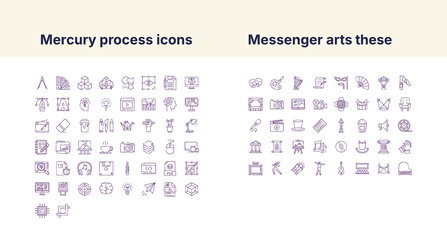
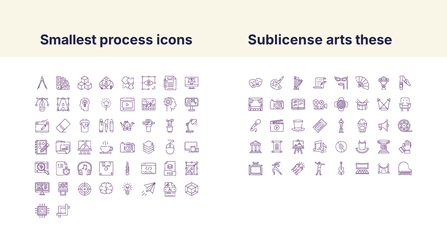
Mercury: Mercury -> Smallest (68, 40)
Messenger: Messenger -> Sublicense (285, 40)
